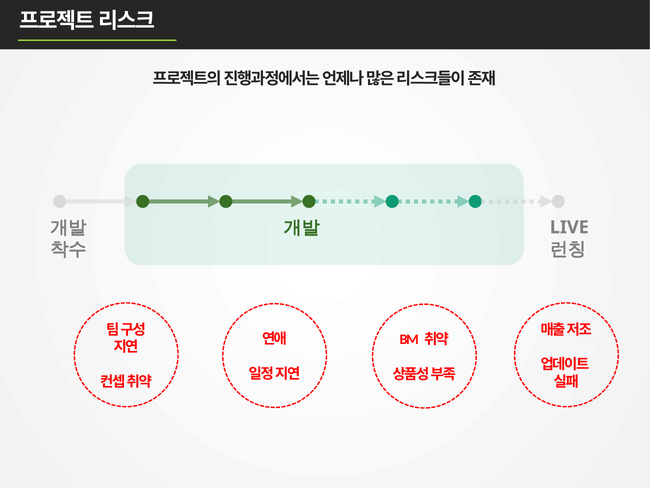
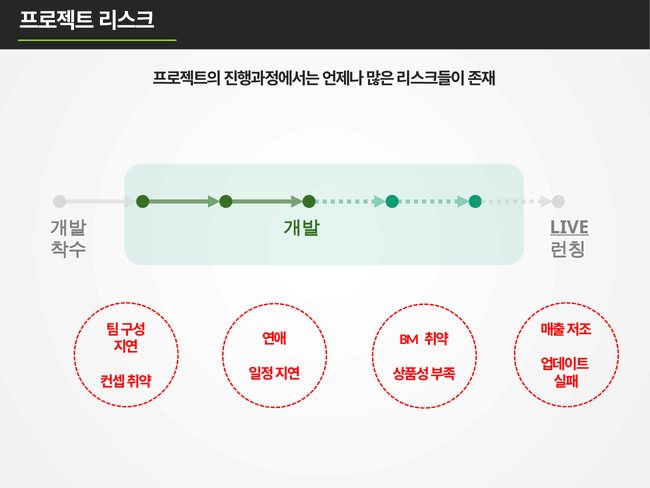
LIVE underline: none -> present (569, 227)
